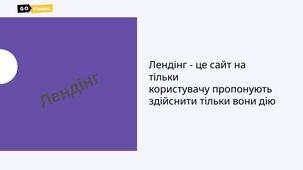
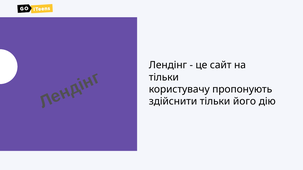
вони: вони -> його (244, 102)
